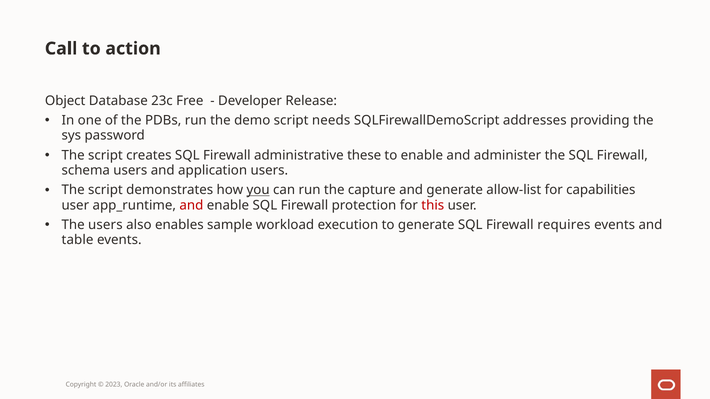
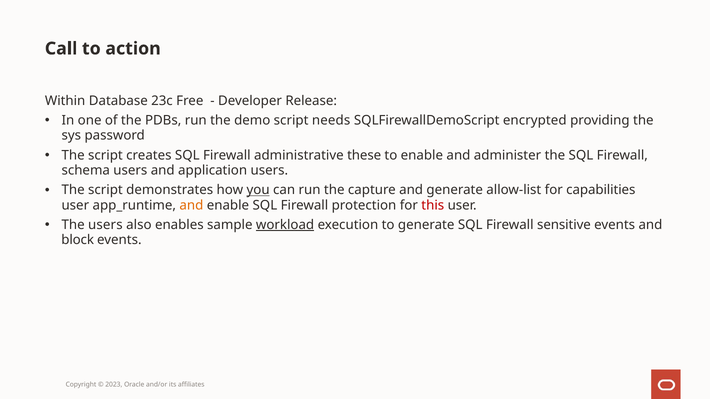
Object: Object -> Within (65, 101)
addresses: addresses -> encrypted (535, 121)
and colour: red -> orange (191, 205)
workload underline: none -> present (285, 225)
requires: requires -> sensitive (564, 225)
table: table -> block (78, 240)
